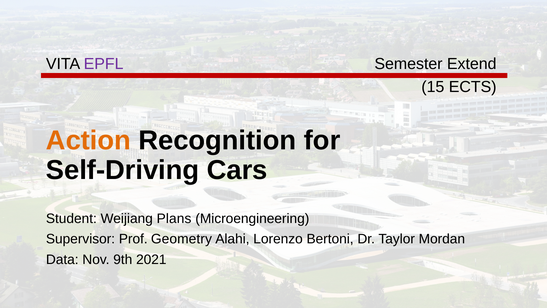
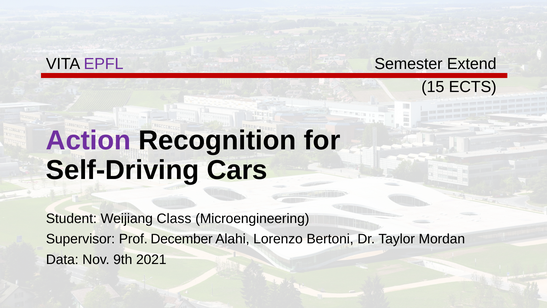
Action colour: orange -> purple (88, 140)
Plans: Plans -> Class (174, 218)
Geometry: Geometry -> December (182, 239)
